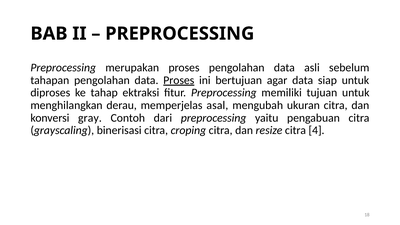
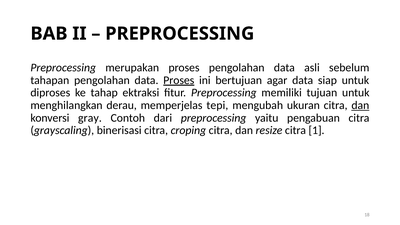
asal: asal -> tepi (217, 105)
dan underline: none -> present (360, 105)
4: 4 -> 1 (317, 130)
